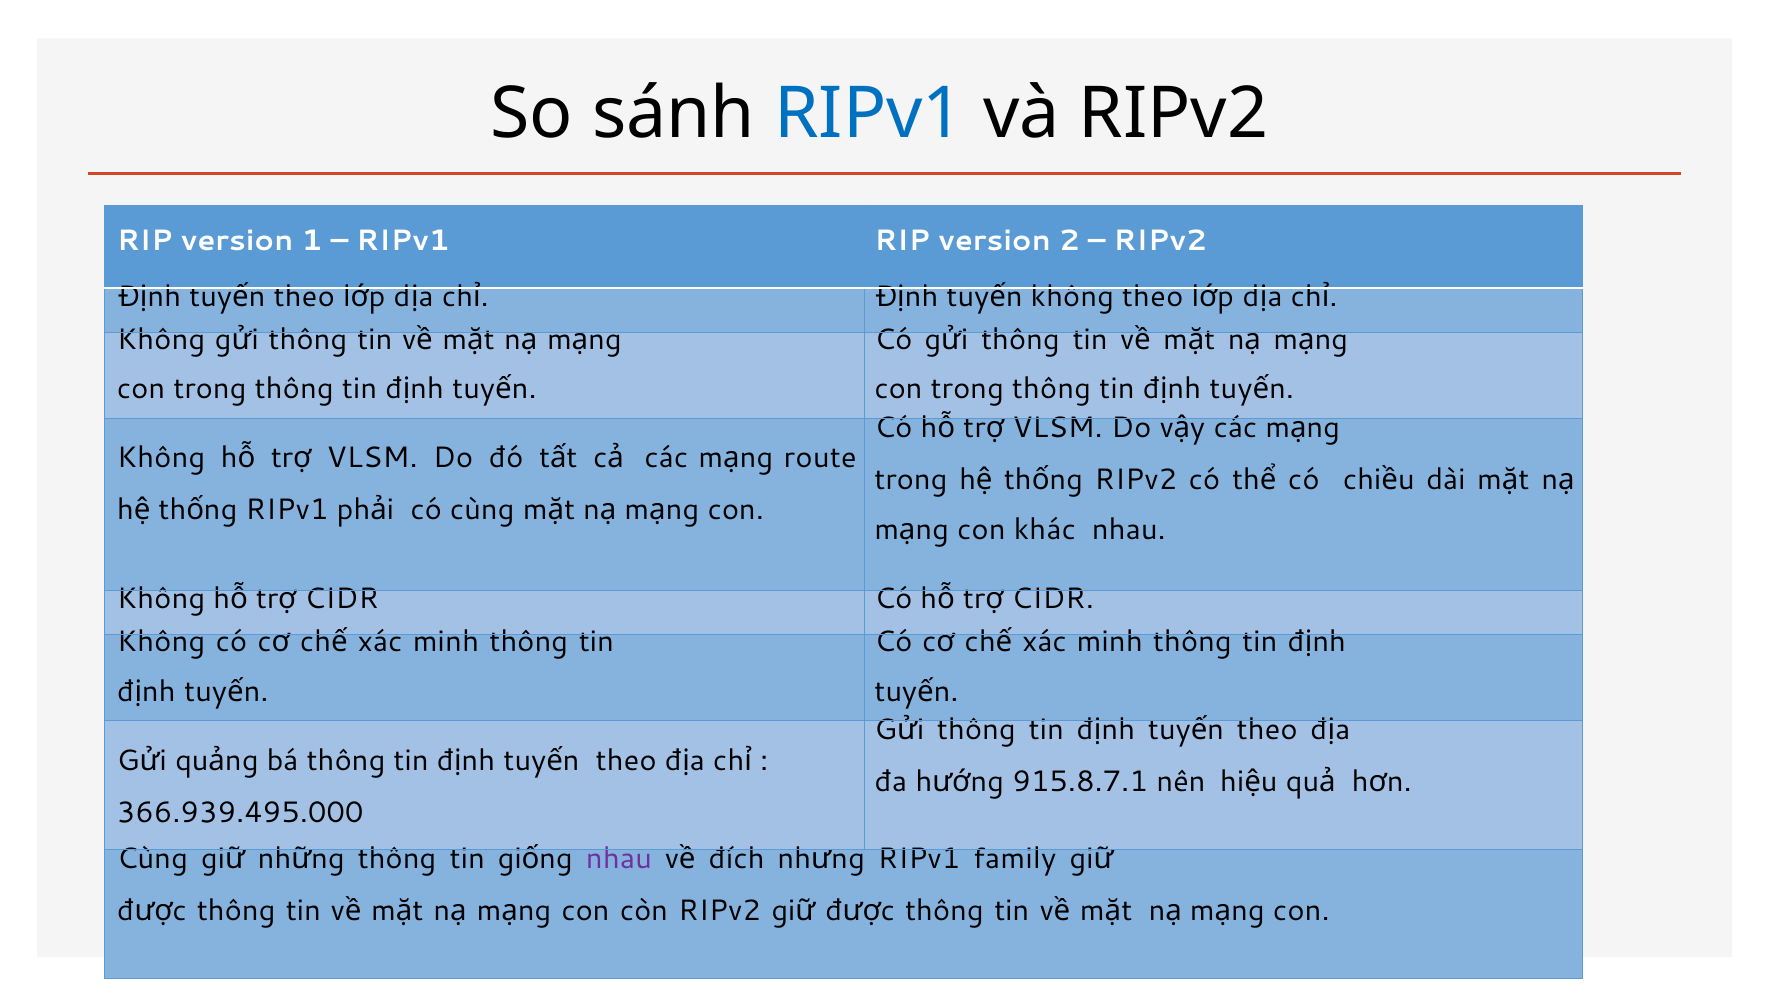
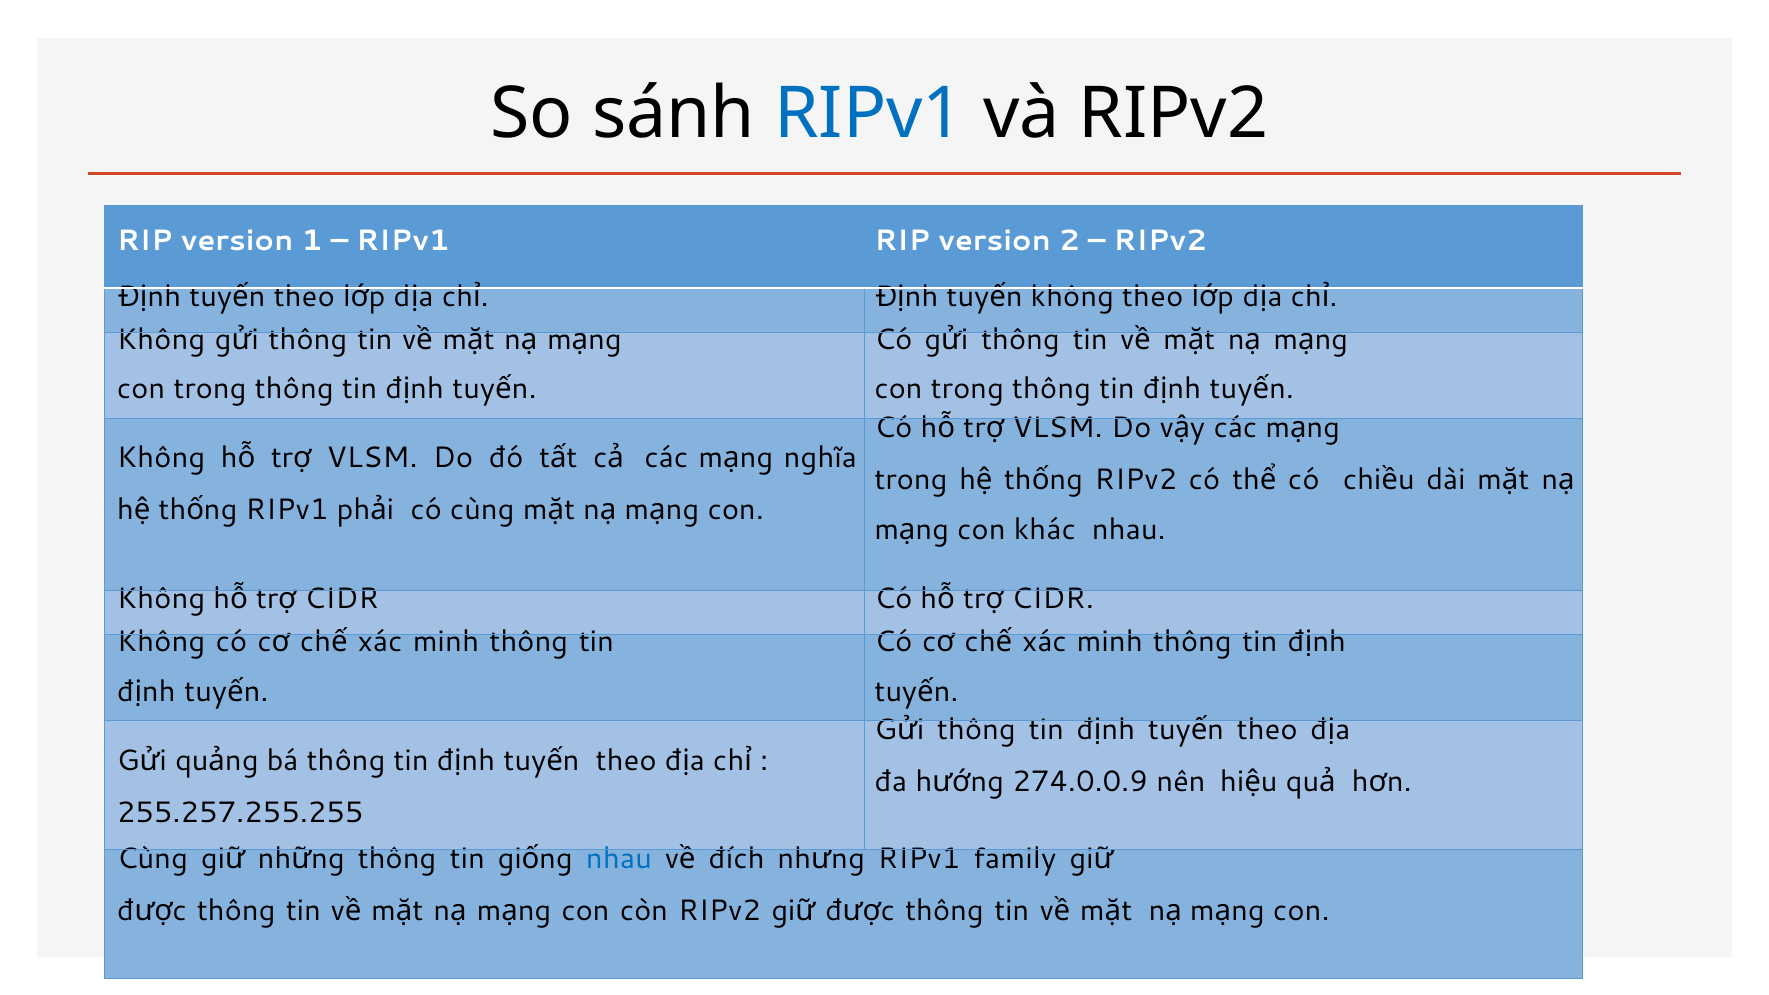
route: route -> nghĩa (820, 458)
915.8.7.1: 915.8.7.1 -> 274.0.0.9 (1080, 782)
366.939.495.000: 366.939.495.000 -> 255.257.255.255 (240, 812)
nhau colour: purple -> blue (619, 858)
